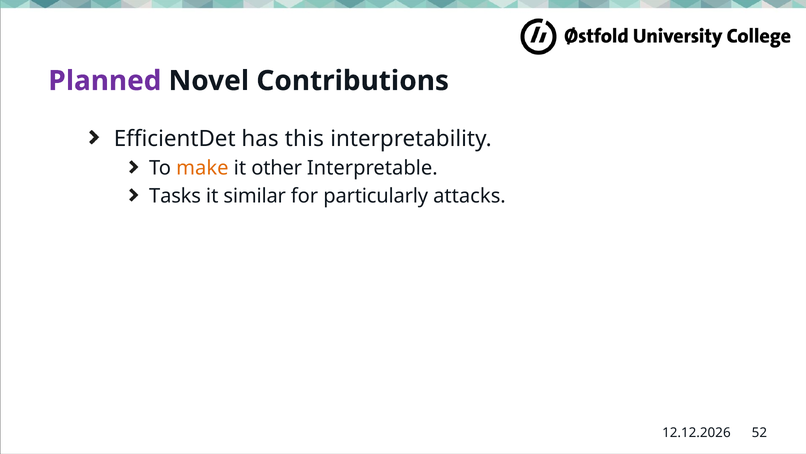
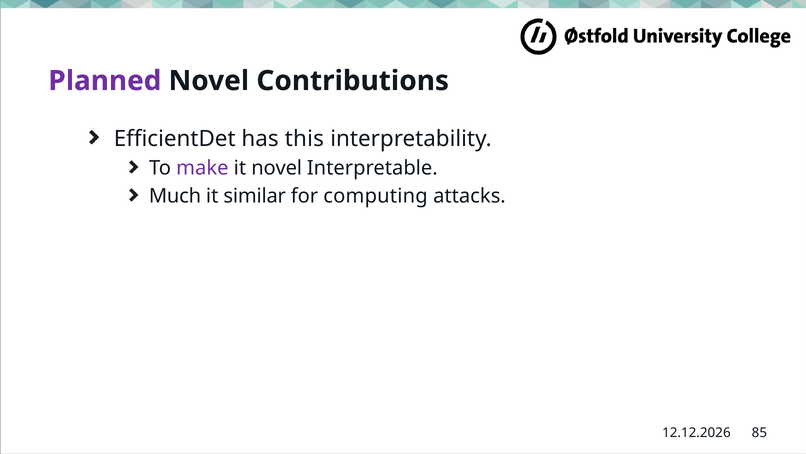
make colour: orange -> purple (202, 168)
it other: other -> novel (277, 168)
Tasks: Tasks -> Much (175, 196)
particularly: particularly -> computing (376, 196)
52: 52 -> 85 (759, 432)
